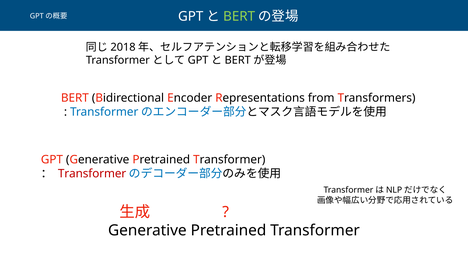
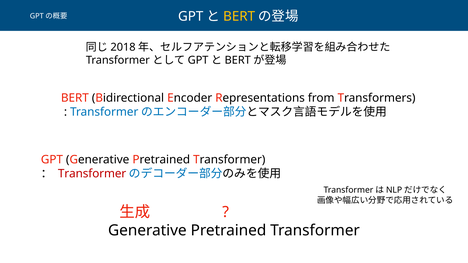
BERT colour: light green -> yellow (239, 16)
